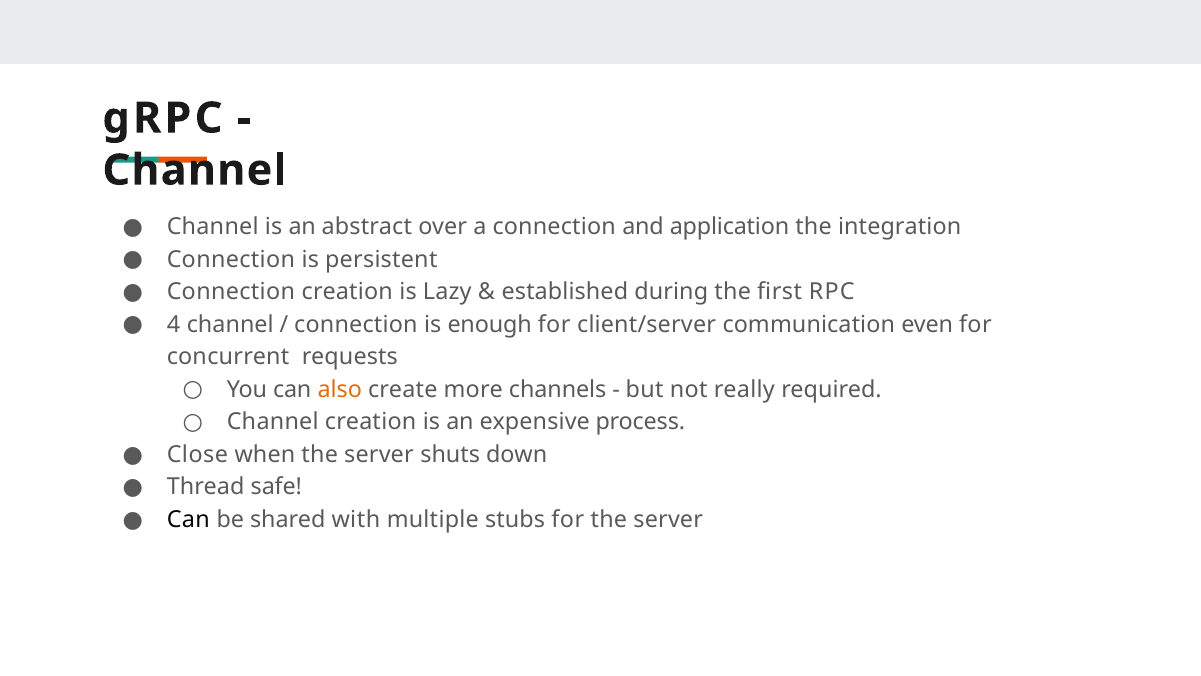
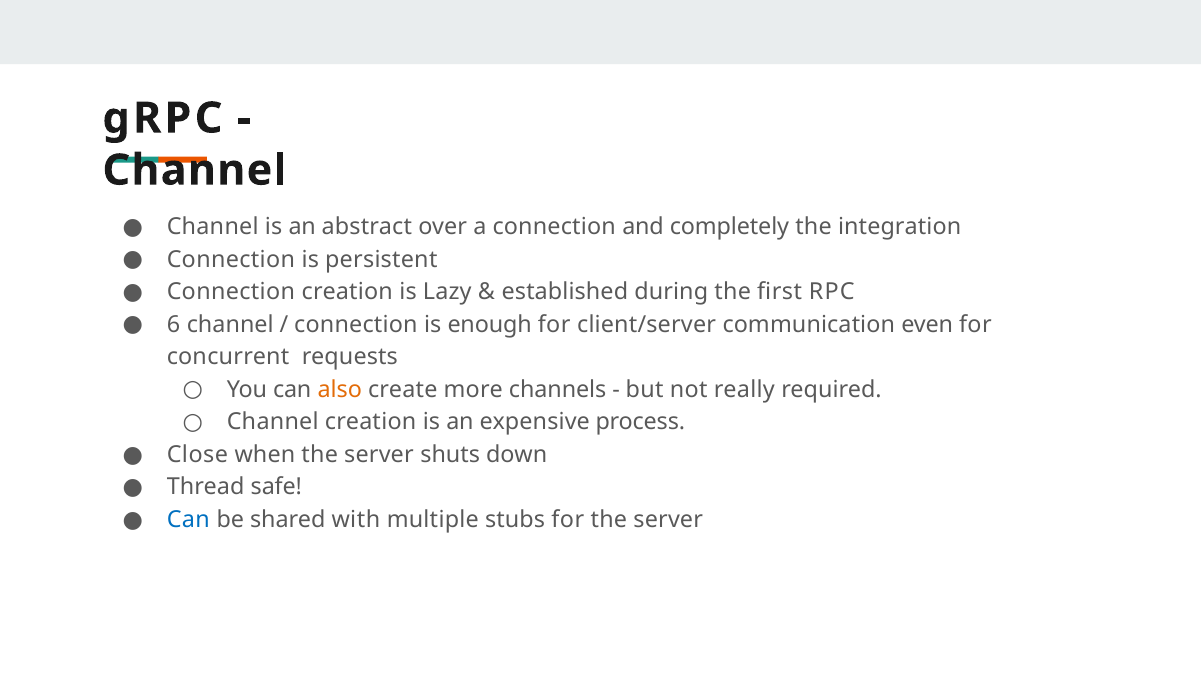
application: application -> completely (729, 227)
4: 4 -> 6 (173, 324)
Can colour: black -> blue (188, 519)
